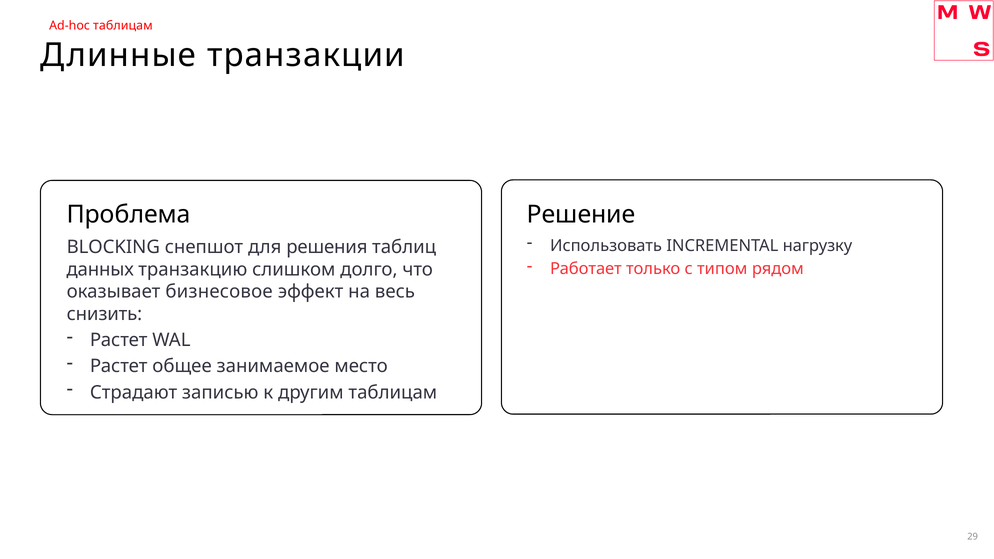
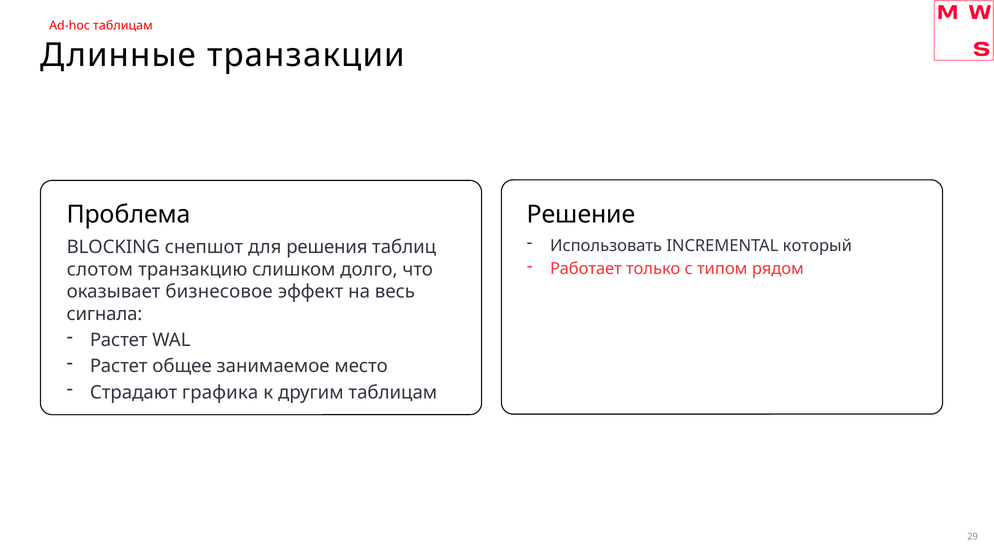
нагрузку: нагрузку -> который (817, 246)
данных: данных -> слотом (100, 269)
снизить: снизить -> сигнала (104, 314)
записью: записью -> графика (220, 392)
